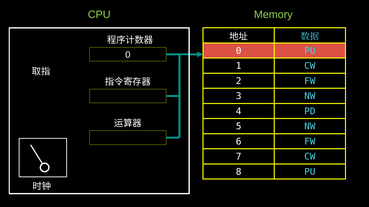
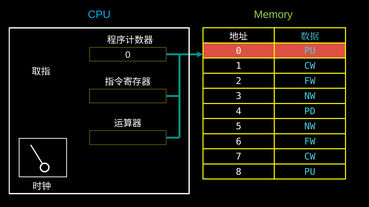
CPU colour: light green -> light blue (99, 15)
